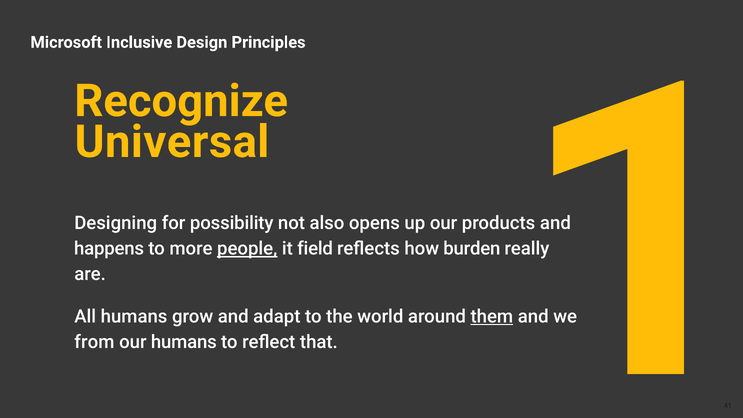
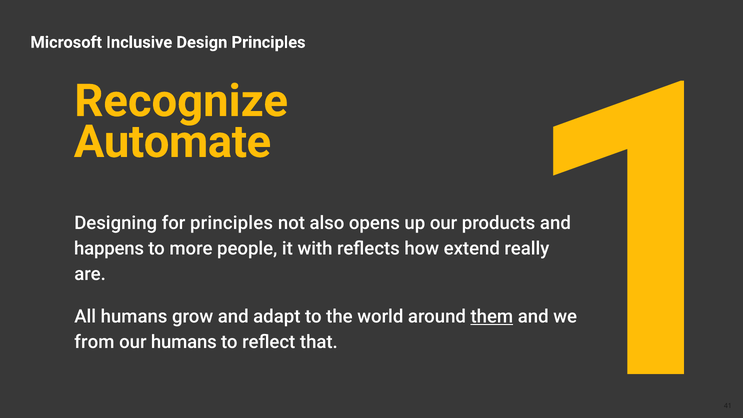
Universal: Universal -> Automate (172, 142)
for possibility: possibility -> principles (232, 223)
people underline: present -> none (247, 249)
field: field -> with (315, 249)
burden: burden -> extend (472, 249)
